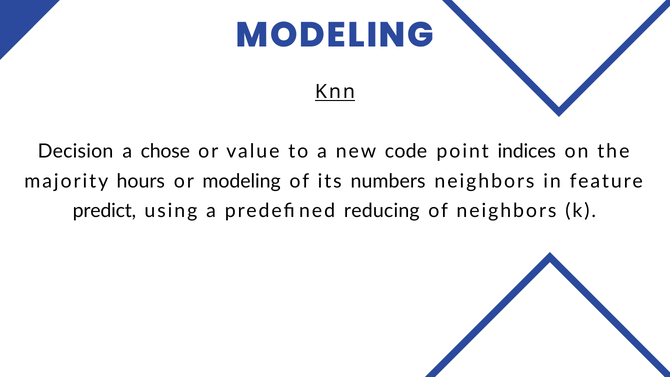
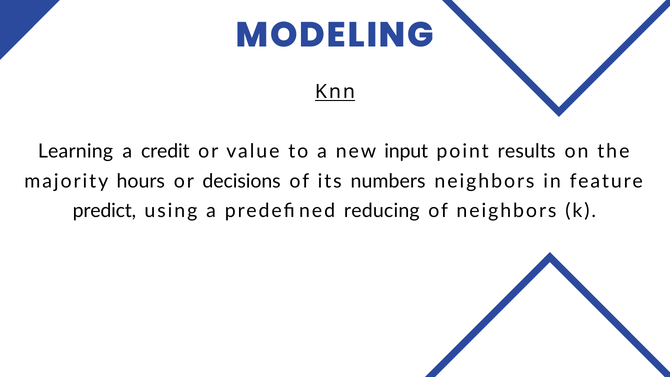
Decision: Decision -> Learning (75, 151)
chose: chose -> credit (165, 151)
code: code -> input (406, 151)
indices: indices -> results (527, 151)
or modeling: modeling -> decisions (242, 181)
